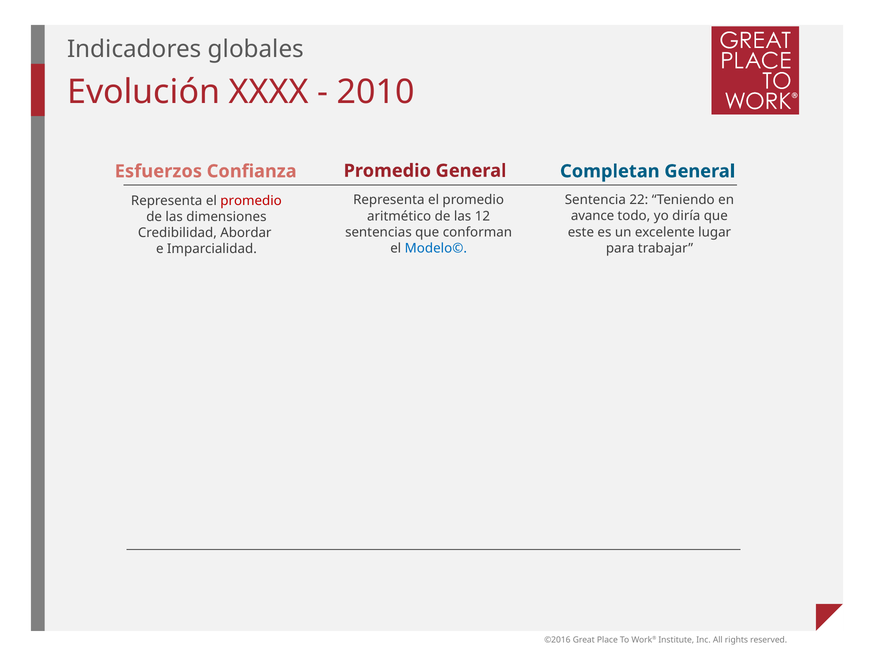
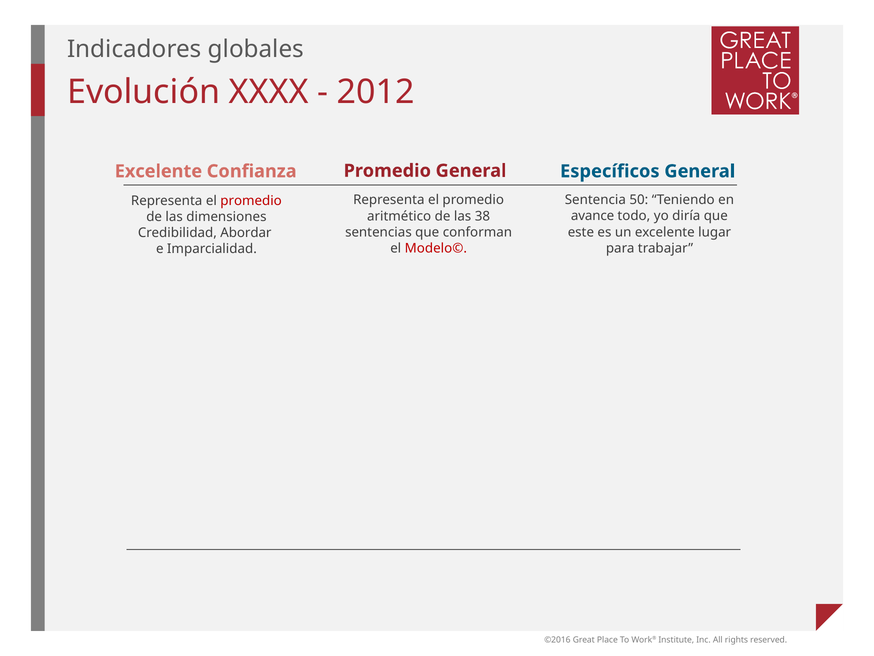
2010: 2010 -> 2012 (376, 92)
Esfuerzos: Esfuerzos -> Excelente (158, 171)
Completan: Completan -> Específicos (610, 171)
22: 22 -> 50 (639, 200)
12: 12 -> 38 (482, 216)
Modelo© colour: blue -> red (436, 248)
